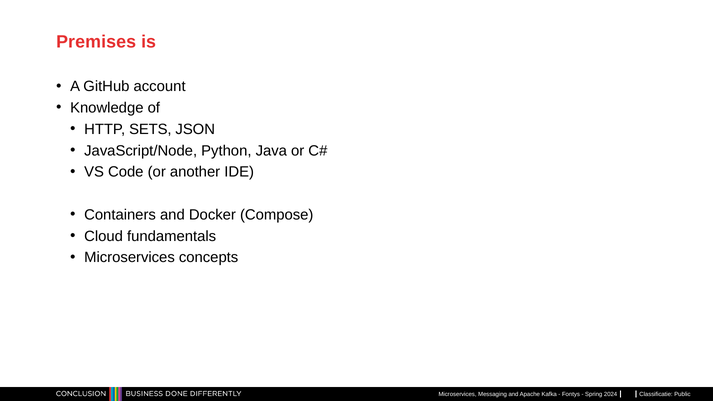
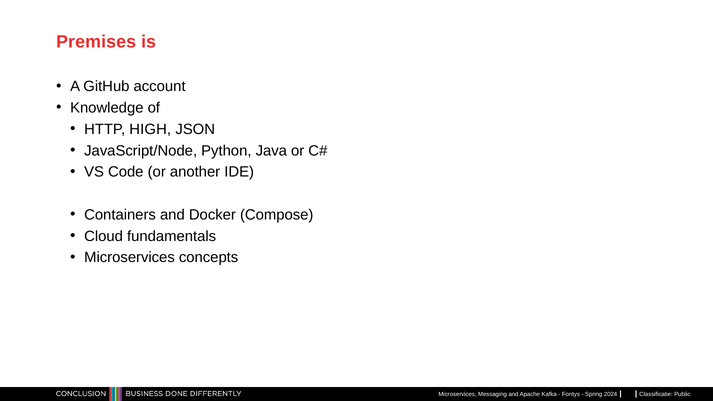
SETS: SETS -> HIGH (150, 129)
